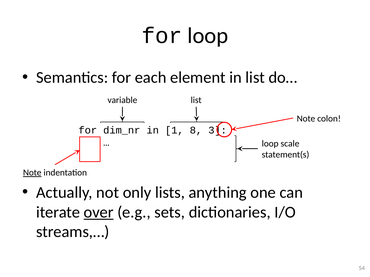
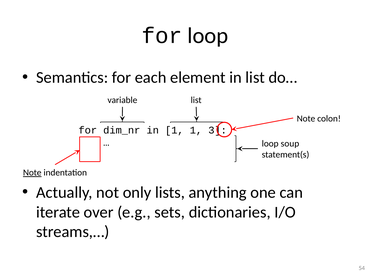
1 8: 8 -> 1 (196, 130)
scale: scale -> soup (290, 144)
over underline: present -> none (99, 213)
